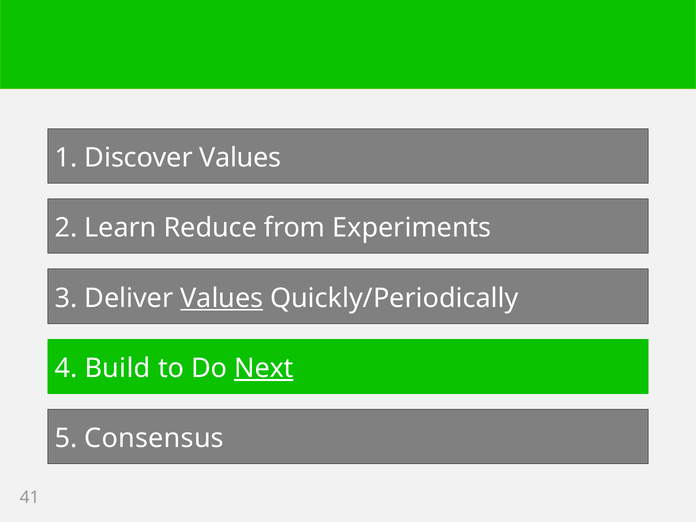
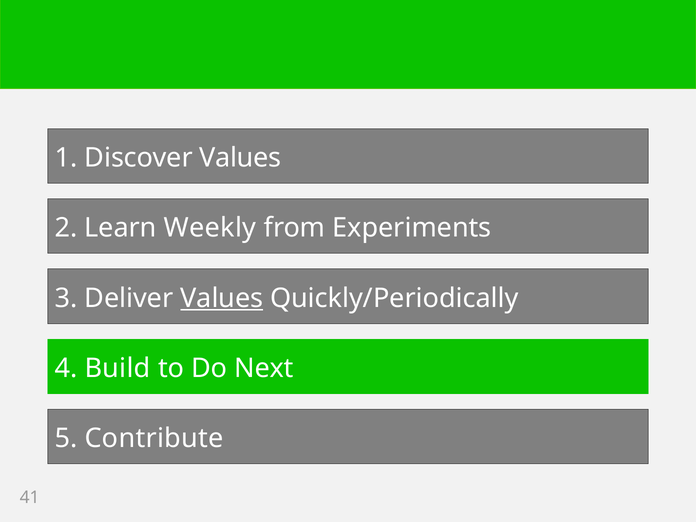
Reduce: Reduce -> Weekly (210, 228)
Next underline: present -> none (264, 368)
Consensus: Consensus -> Contribute (154, 438)
